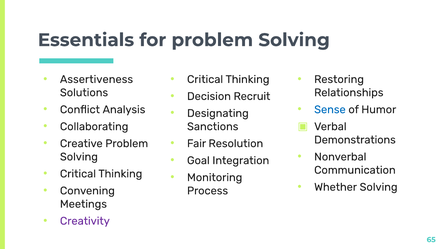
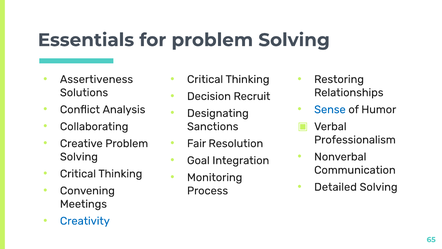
Demonstrations: Demonstrations -> Professionalism (355, 140)
Whether: Whether -> Detailed (336, 187)
Creativity colour: purple -> blue (85, 221)
